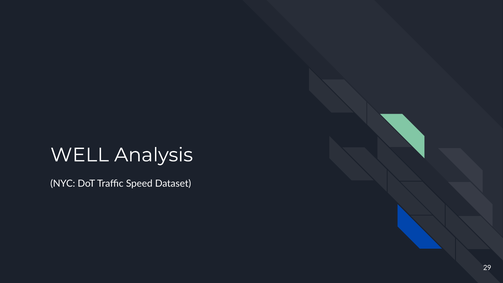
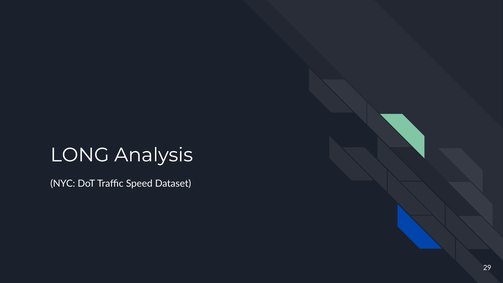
WELL: WELL -> LONG (80, 155)
